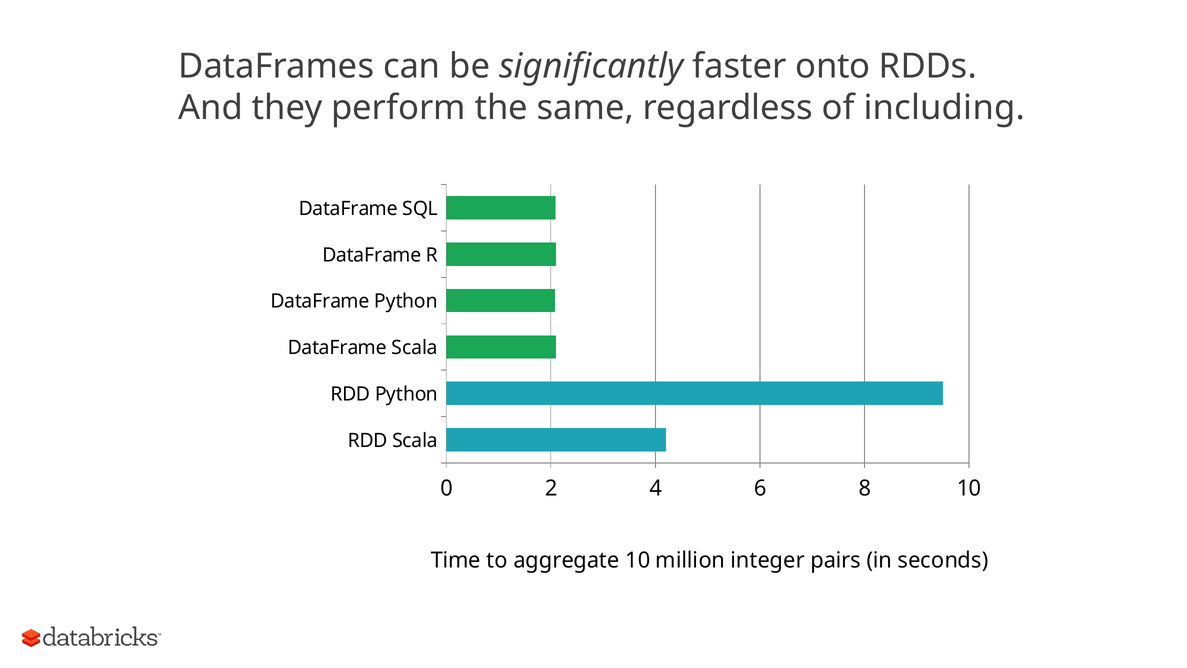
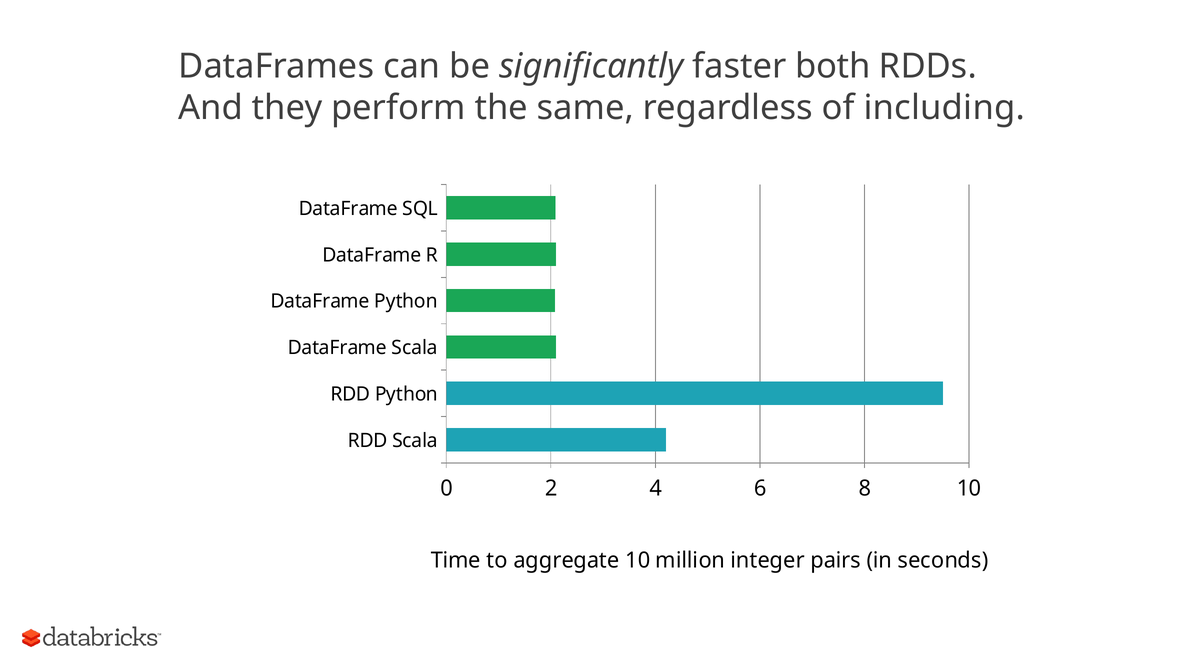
onto: onto -> both (833, 66)
